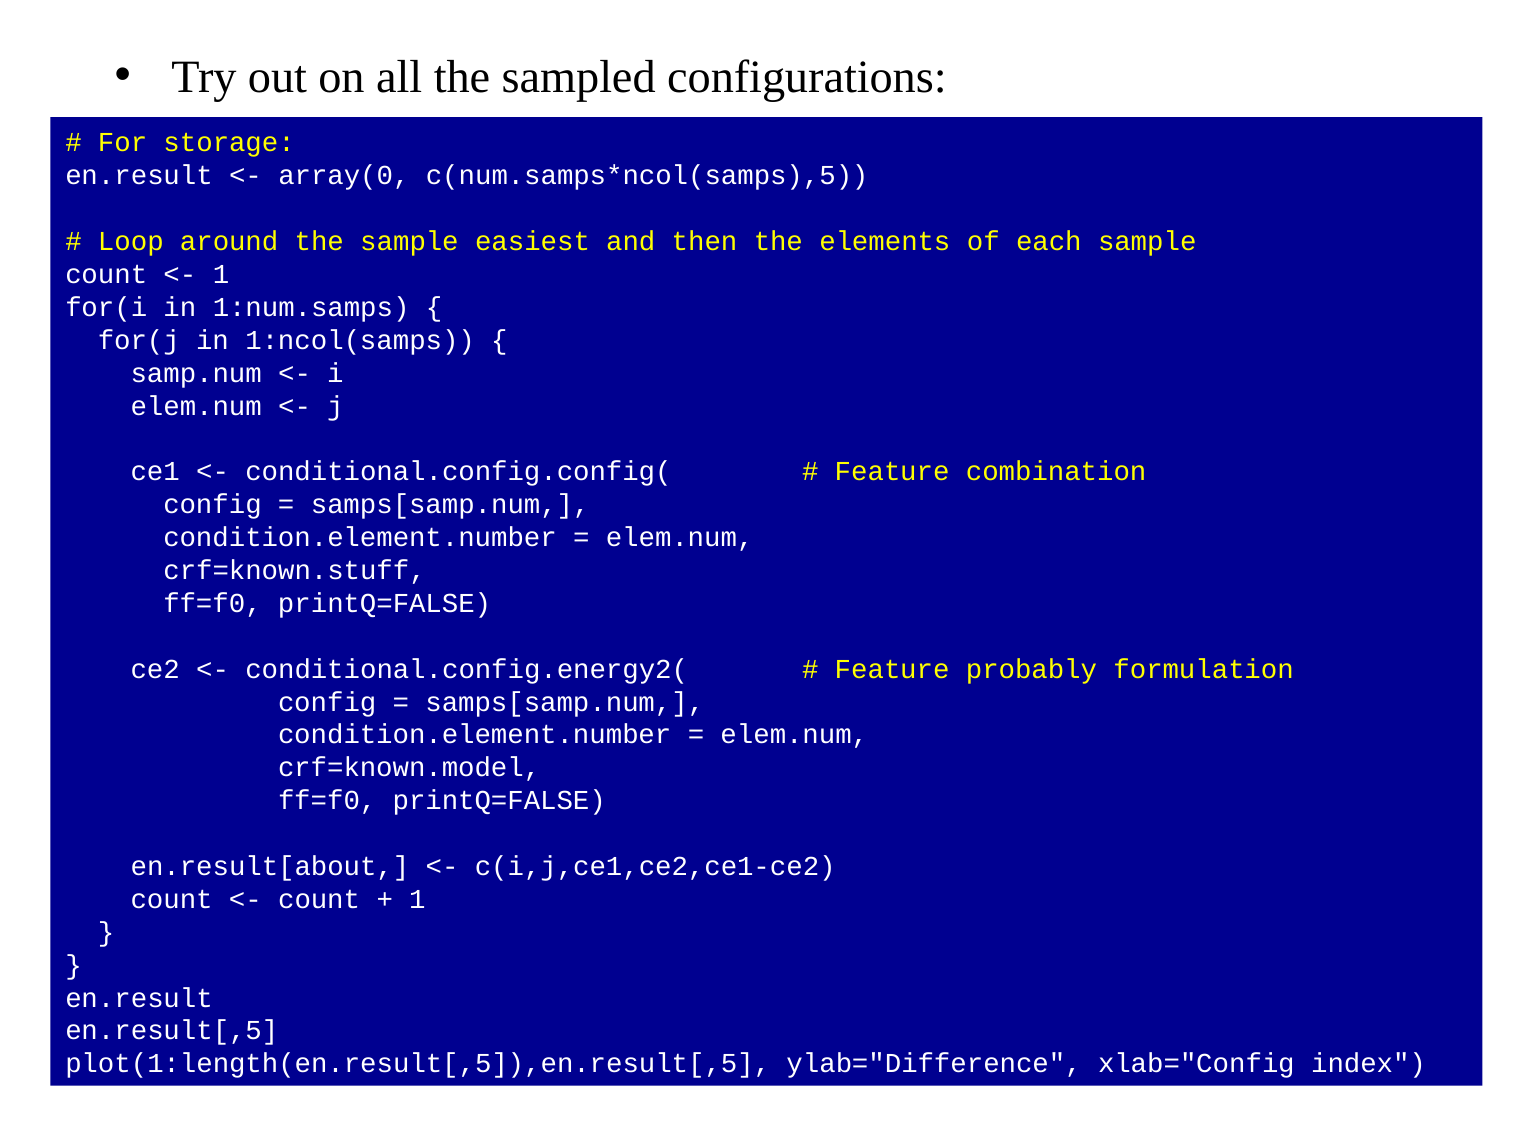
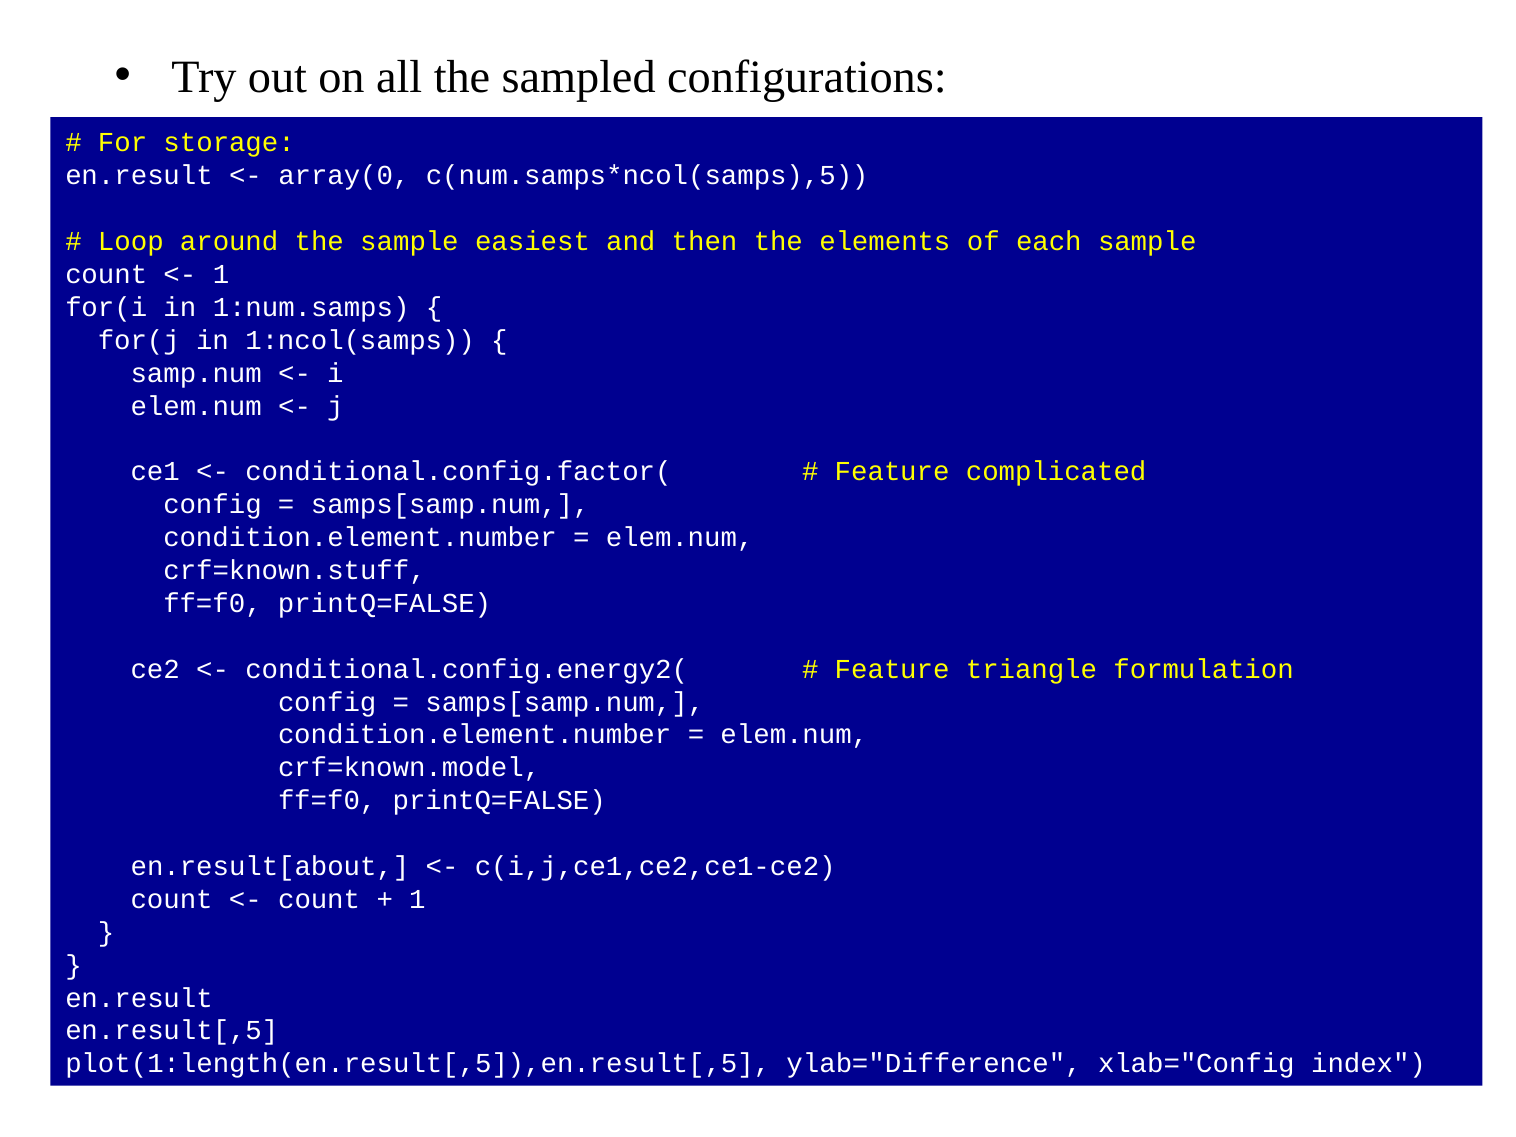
conditional.config.config(: conditional.config.config( -> conditional.config.factor( (458, 472)
combination: combination -> complicated (1056, 472)
probably: probably -> triangle (1031, 669)
